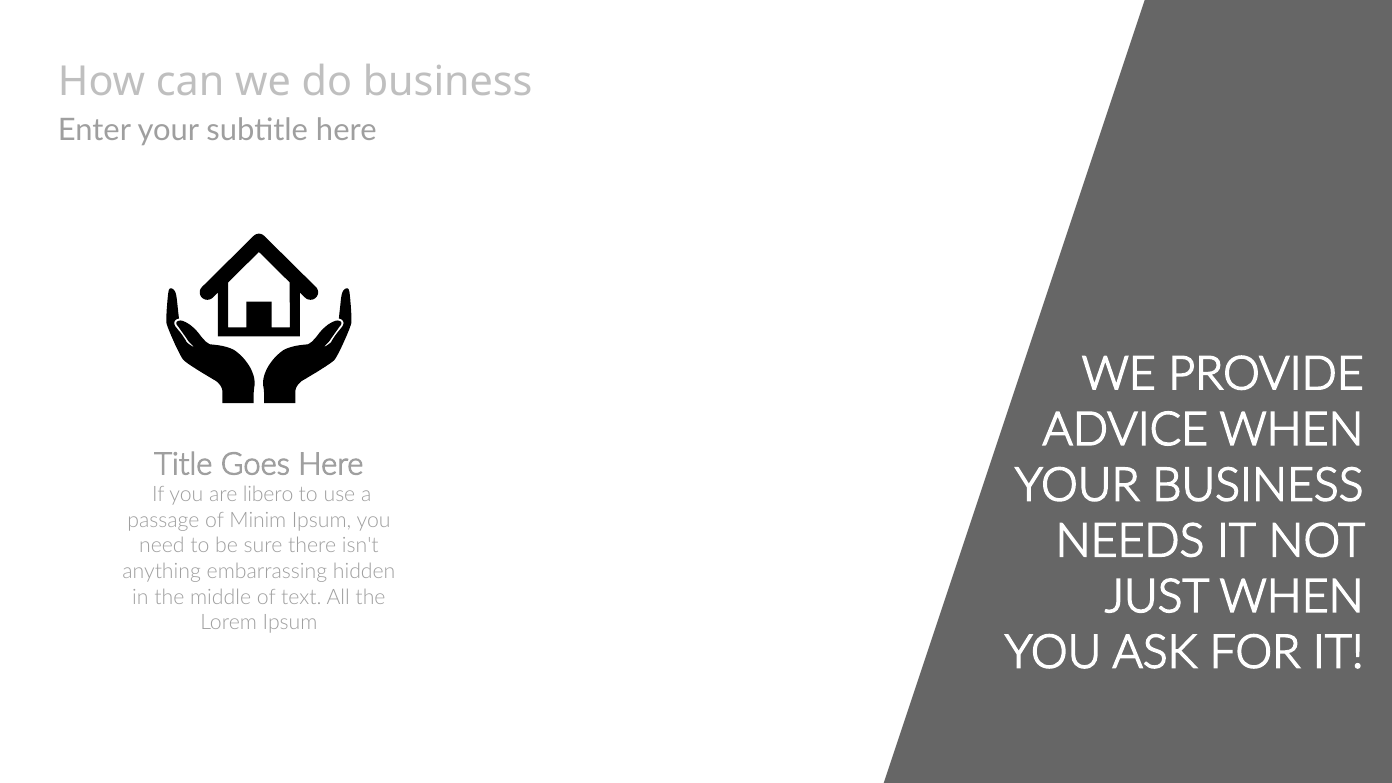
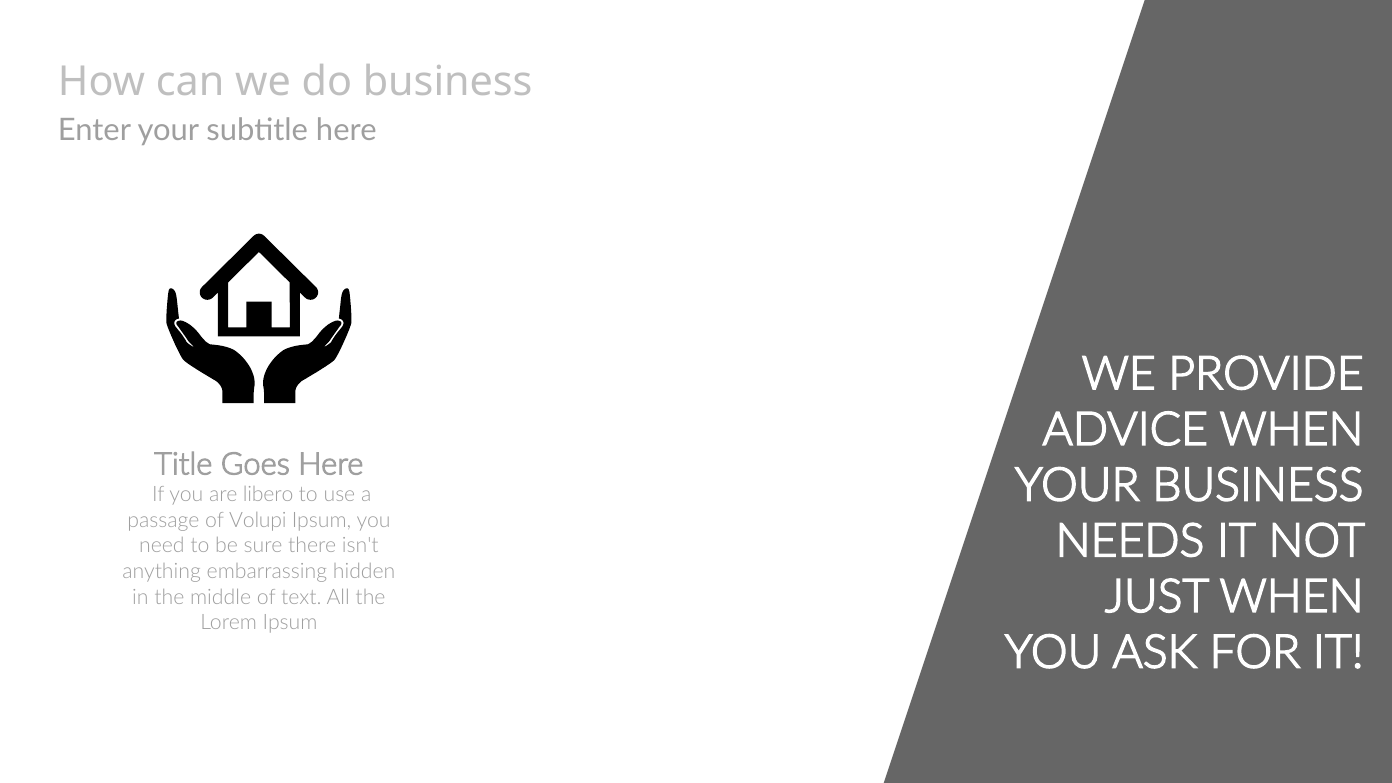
Minim: Minim -> Volupi (258, 520)
